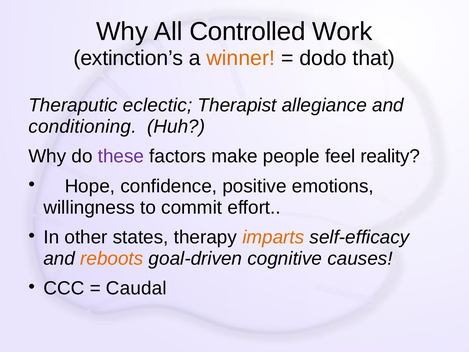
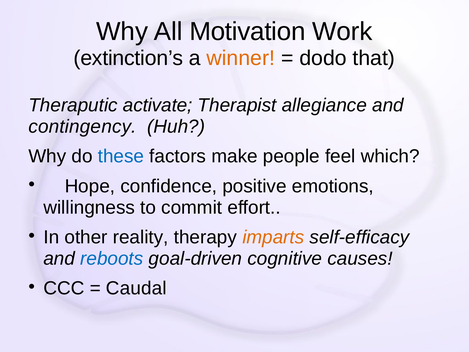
Controlled: Controlled -> Motivation (247, 32)
eclectic: eclectic -> activate (158, 105)
conditioning: conditioning -> contingency (82, 127)
these colour: purple -> blue (121, 156)
reality: reality -> which (390, 156)
states: states -> reality (141, 237)
reboots colour: orange -> blue (112, 259)
